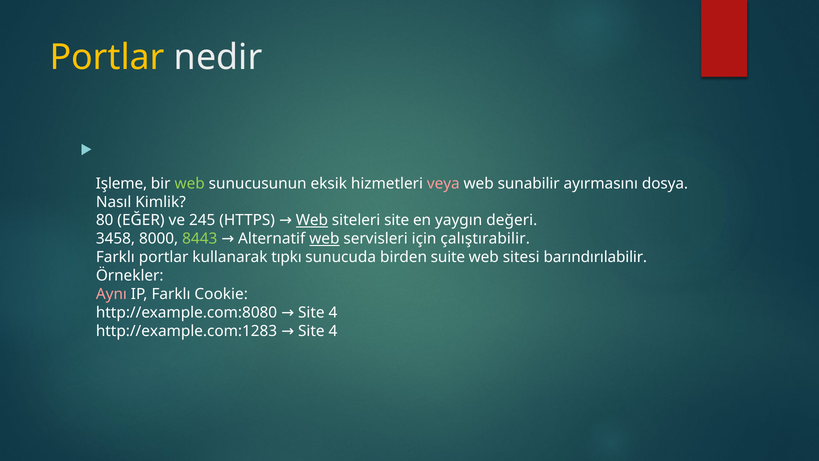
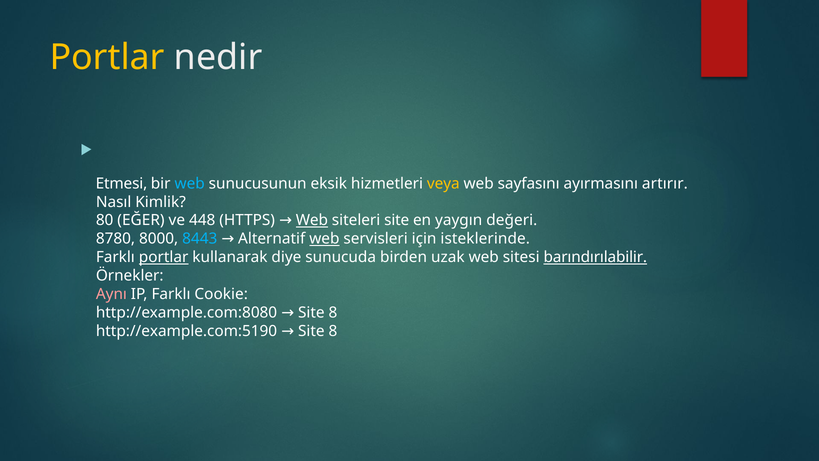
Işleme: Işleme -> Etmesi (121, 183)
web colour: light green -> light blue (190, 183)
veya colour: pink -> yellow (443, 183)
sunabilir: sunabilir -> sayfasını (529, 183)
dosya: dosya -> artırır (665, 183)
245: 245 -> 448 (202, 220)
3458: 3458 -> 8780 (115, 239)
8443 colour: light green -> light blue (200, 239)
çalıştırabilir: çalıştırabilir -> isteklerinde (485, 239)
portlar underline: none -> present (164, 257)
tıpkı: tıpkı -> diye (286, 257)
suite: suite -> uzak (448, 257)
barındırılabilir underline: none -> present (595, 257)
http://example.com:8080 Site 4: 4 -> 8 (333, 312)
http://example.com:1283: http://example.com:1283 -> http://example.com:5190 (187, 331)
4: 4 -> 8 (333, 331)
